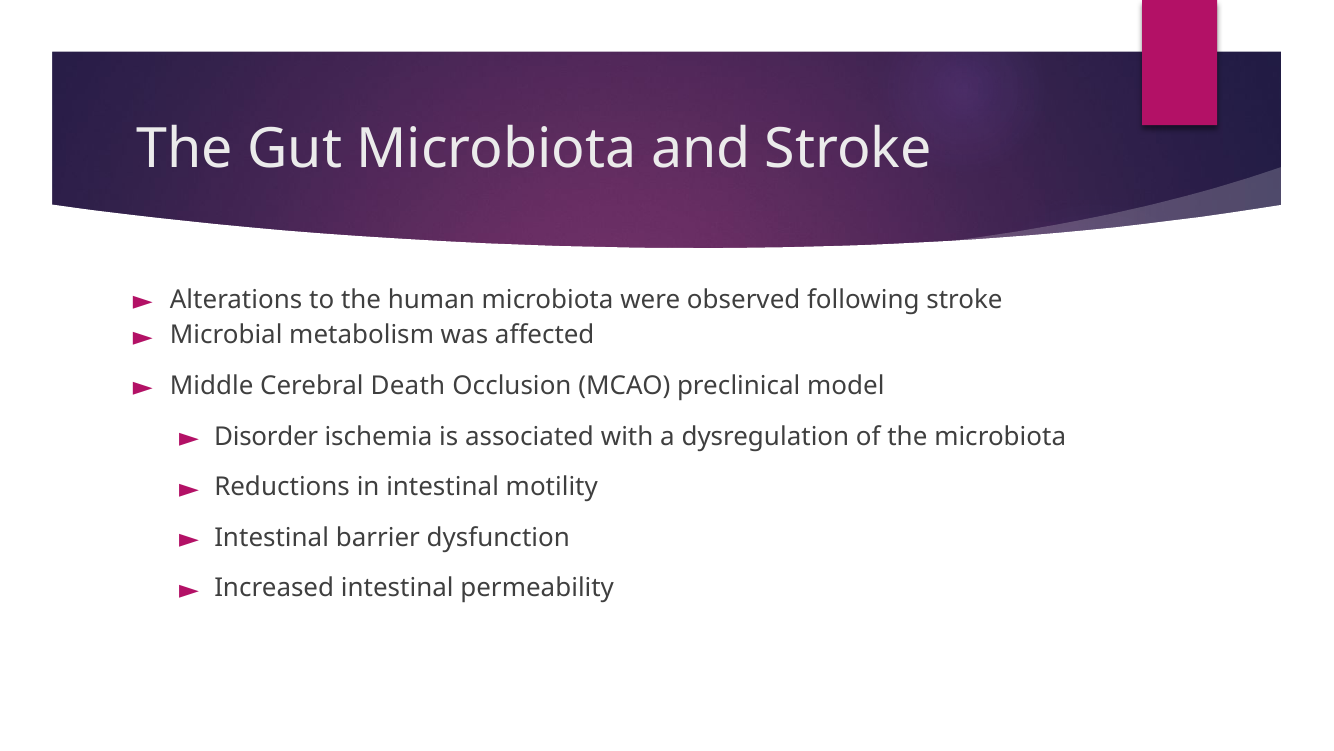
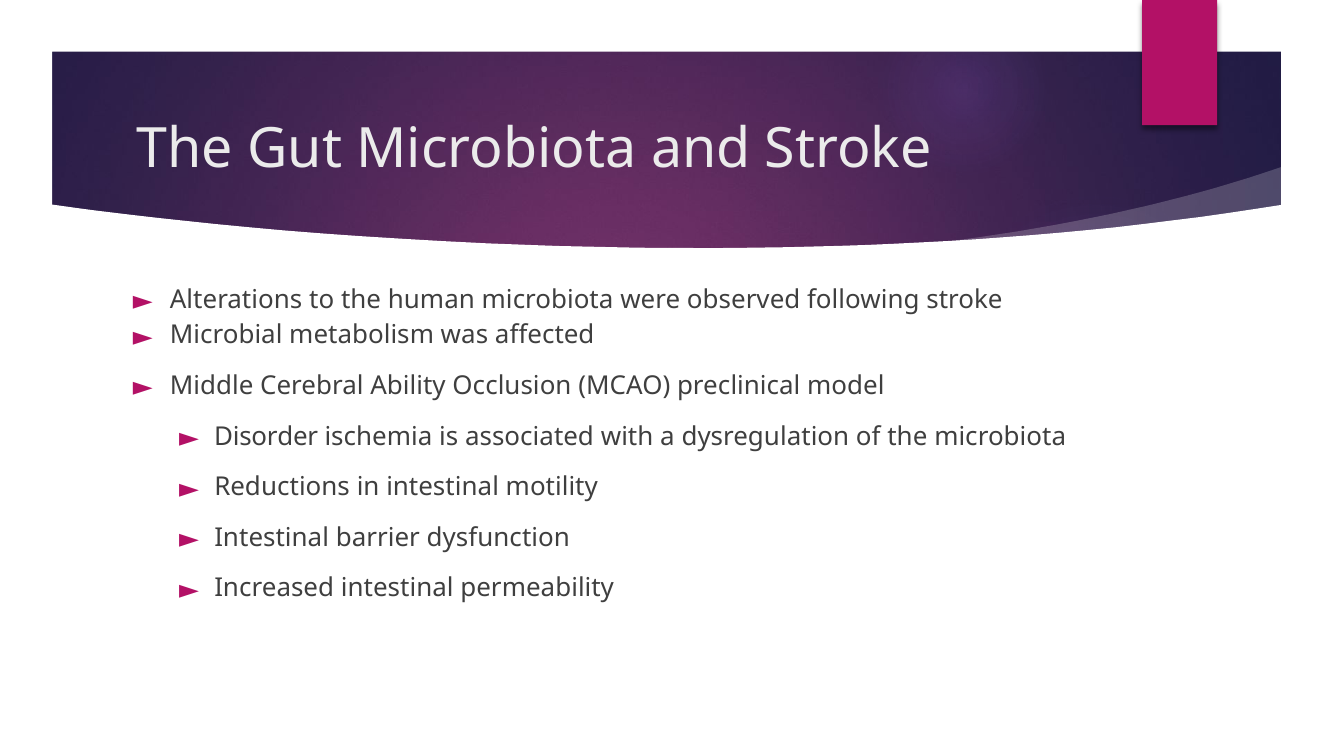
Death: Death -> Ability (408, 386)
